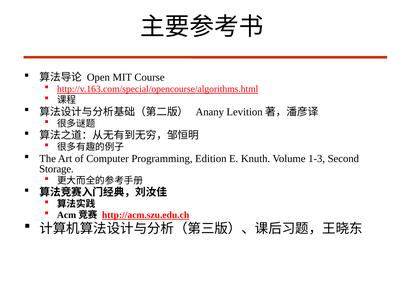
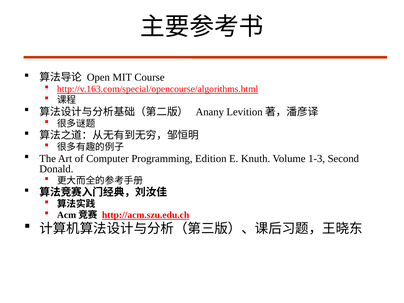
Storage: Storage -> Donald (56, 169)
